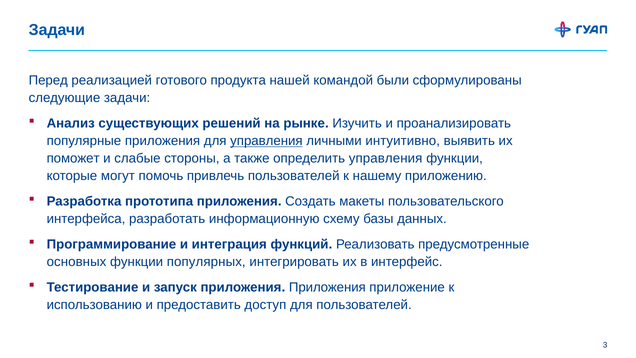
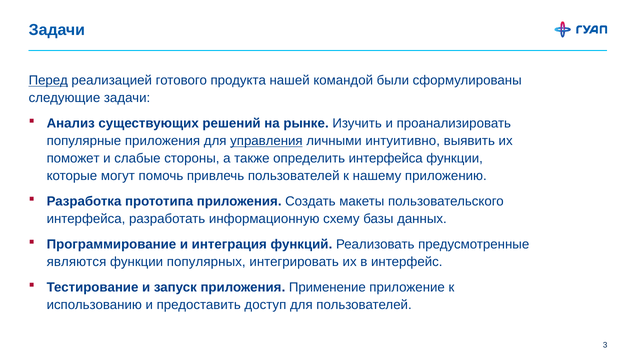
Перед underline: none -> present (48, 80)
определить управления: управления -> интерфейса (386, 158)
основных: основных -> являются (76, 262)
приложения Приложения: Приложения -> Применение (327, 287)
